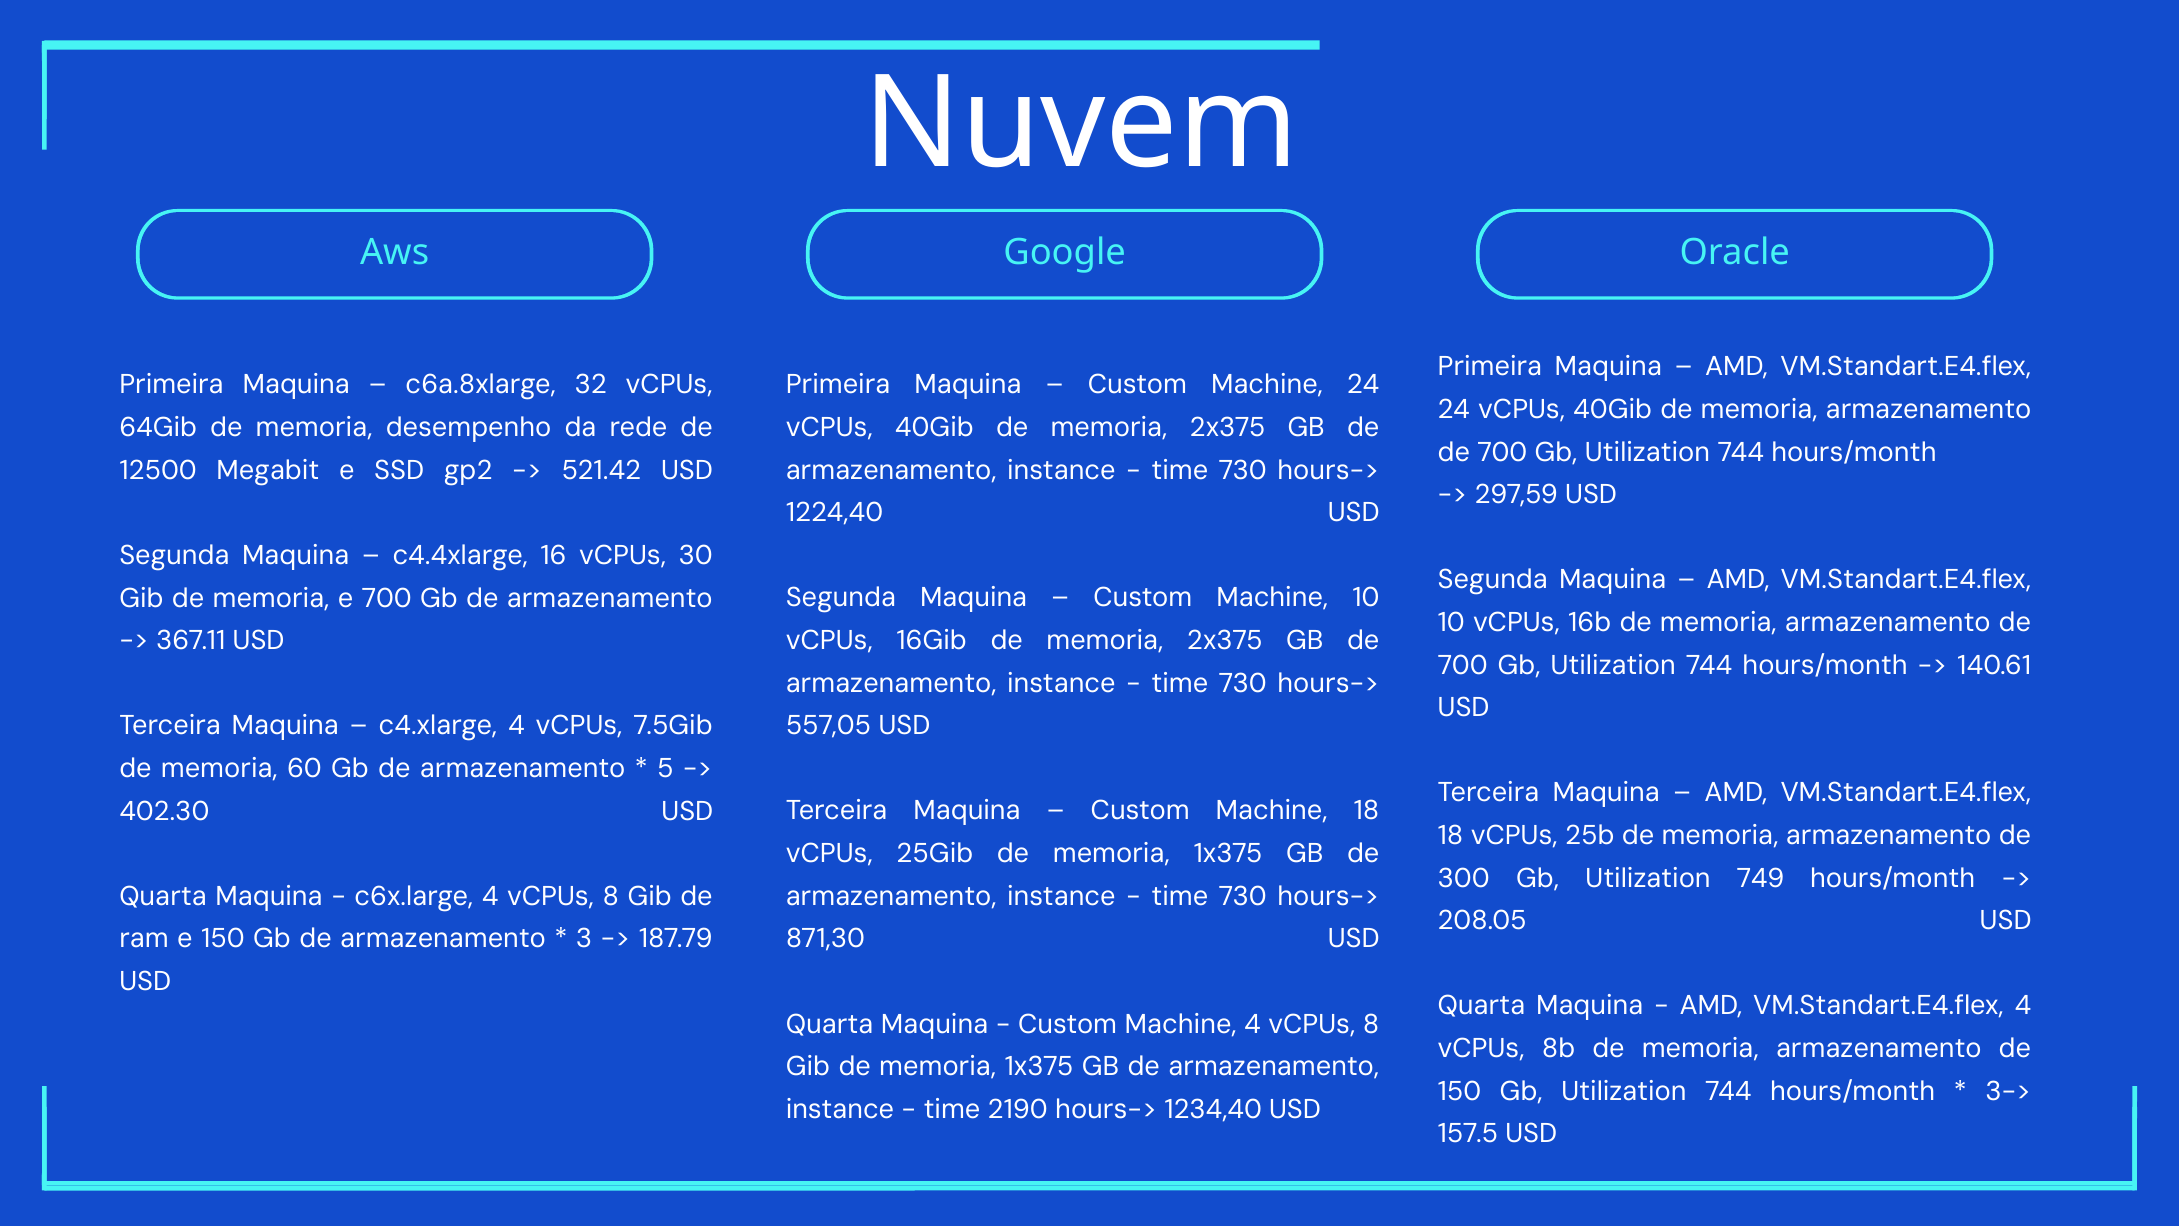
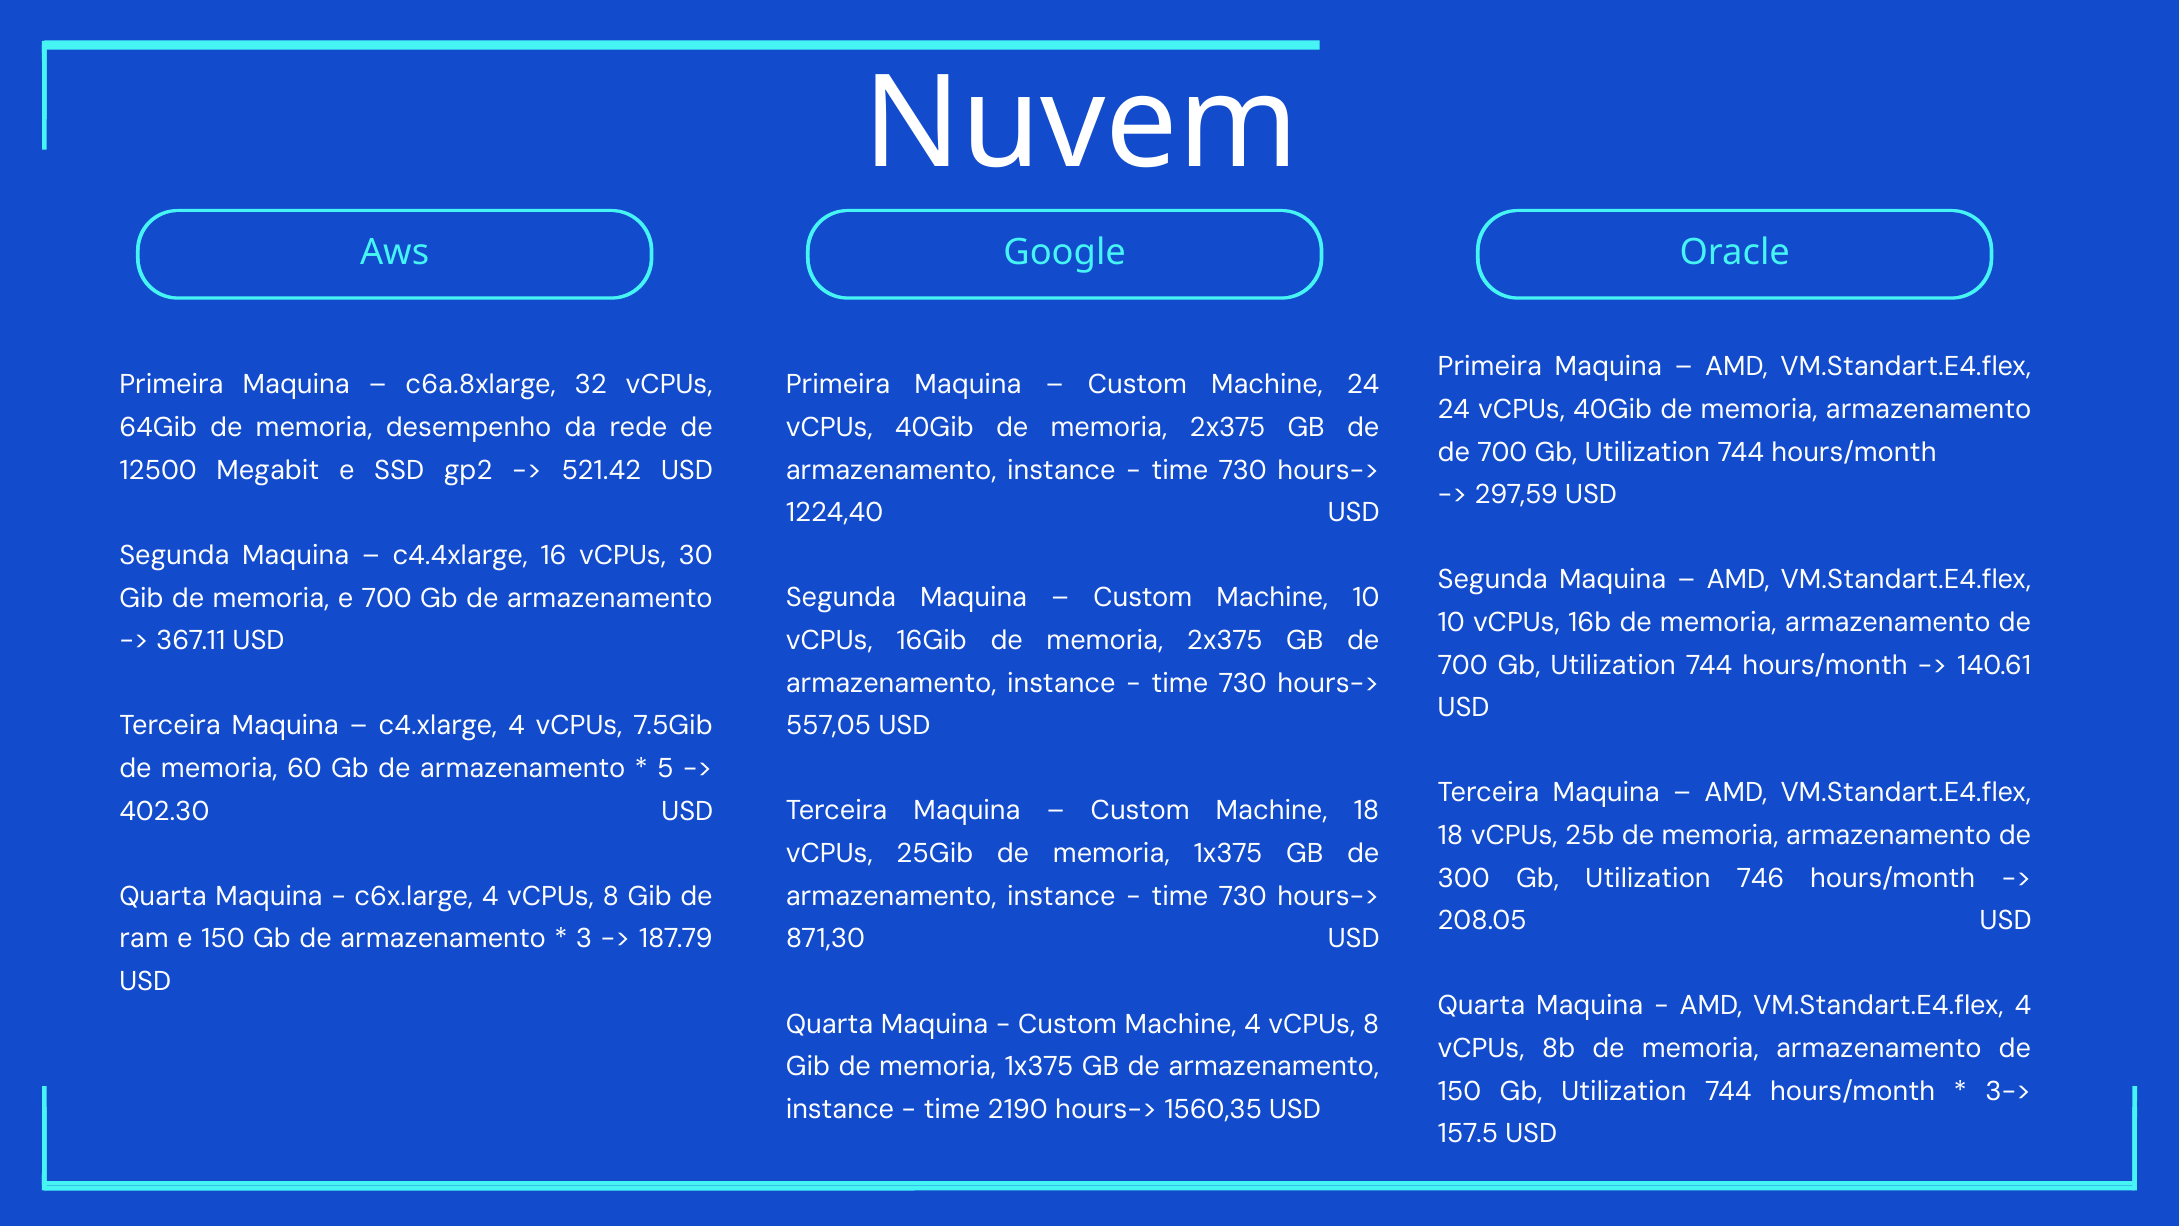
749: 749 -> 746 (1760, 878)
1234,40: 1234,40 -> 1560,35 (1213, 1109)
